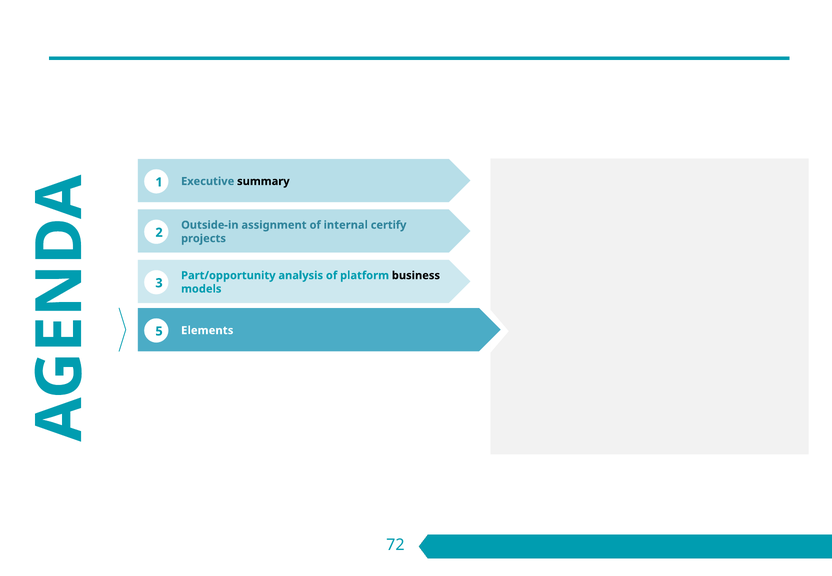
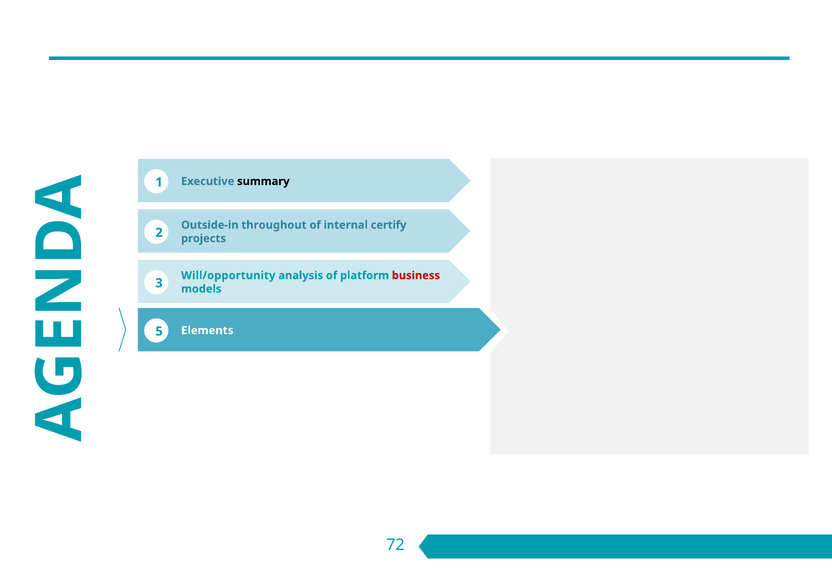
assignment: assignment -> throughout (274, 225)
Part/opportunity: Part/opportunity -> Will/opportunity (228, 275)
business colour: black -> red (416, 275)
